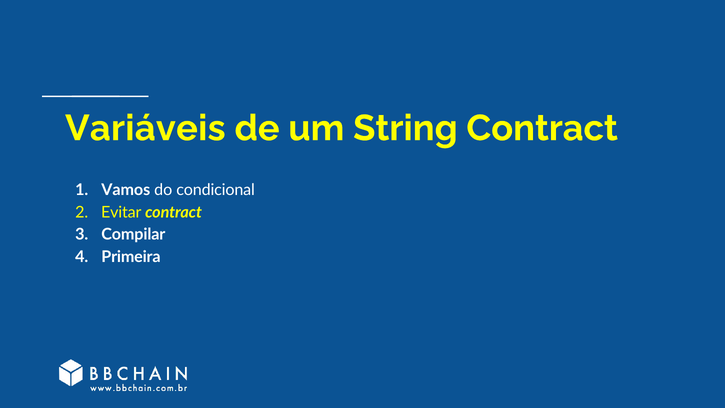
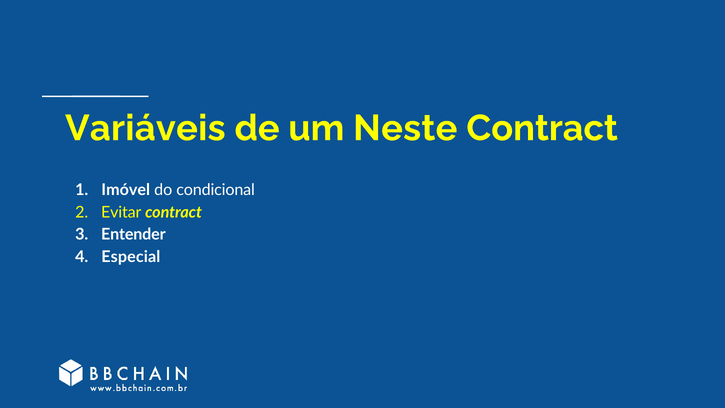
String: String -> Neste (405, 128)
Vamos: Vamos -> Imóvel (126, 190)
Compilar: Compilar -> Entender (133, 234)
Primeira: Primeira -> Especial (131, 257)
